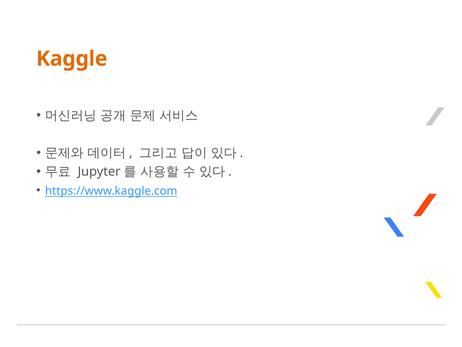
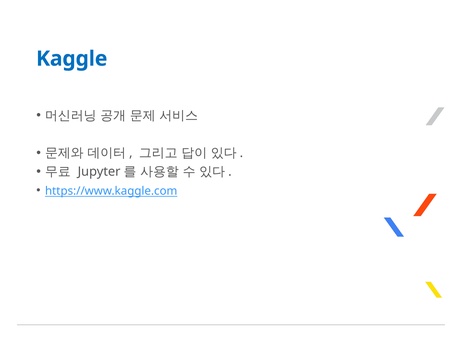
Kaggle colour: orange -> blue (72, 59)
